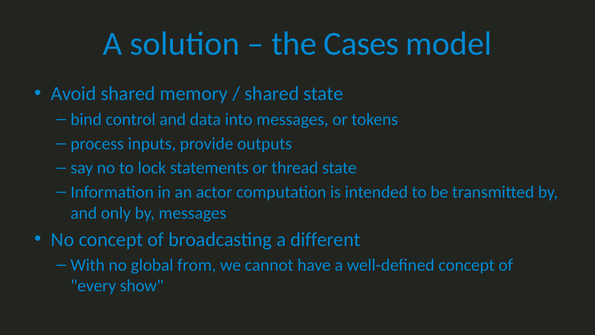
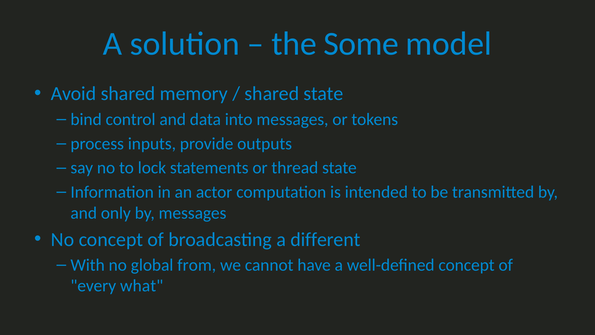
Cases: Cases -> Some (361, 44)
show: show -> what (142, 286)
